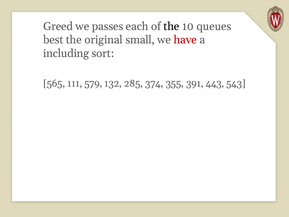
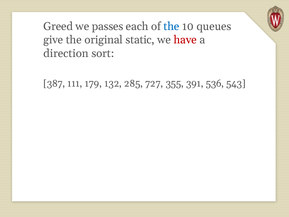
the colour: black -> blue (171, 26)
best: best -> give (53, 40)
small: small -> static (140, 40)
including: including -> direction (66, 53)
565: 565 -> 387 (54, 83)
579: 579 -> 179 (93, 83)
374: 374 -> 727 (154, 83)
443: 443 -> 536 (215, 83)
